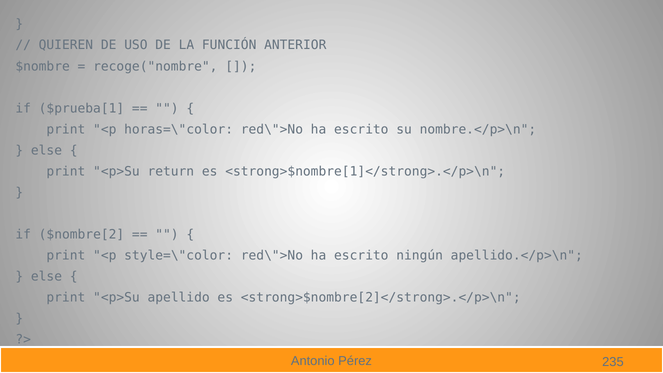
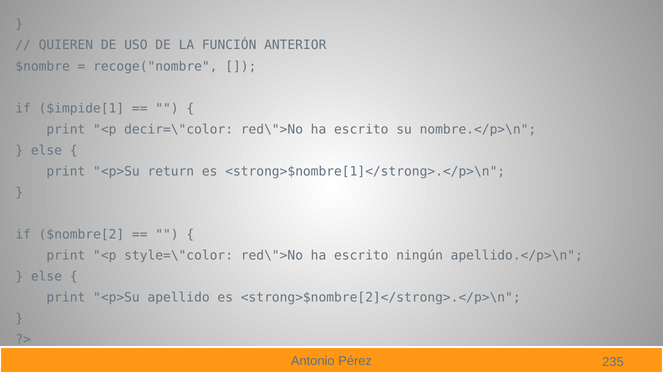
$prueba[1: $prueba[1 -> $impide[1 (81, 108)
horas=\"color: horas=\"color -> decir=\"color (179, 129)
